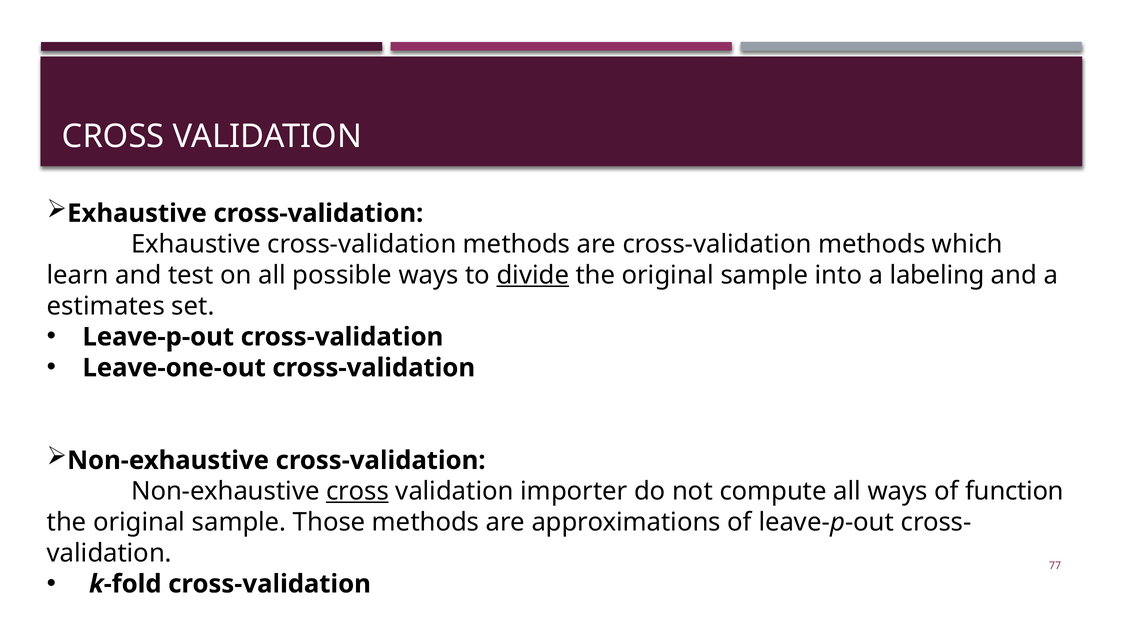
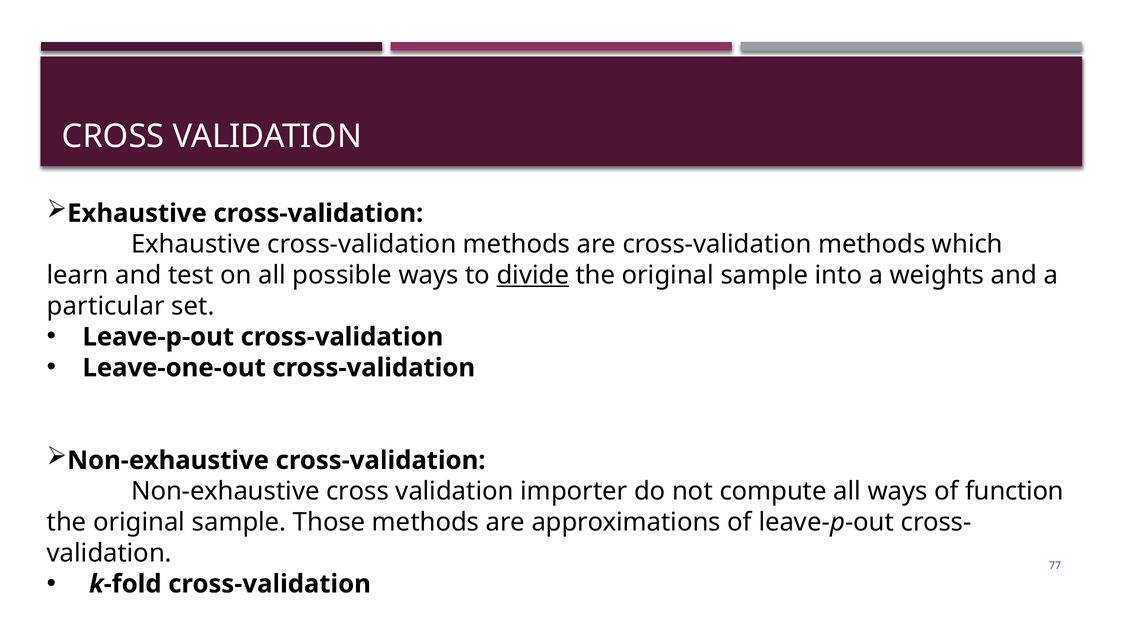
labeling: labeling -> weights (937, 275)
estimates: estimates -> particular (106, 306)
cross underline: present -> none (358, 491)
